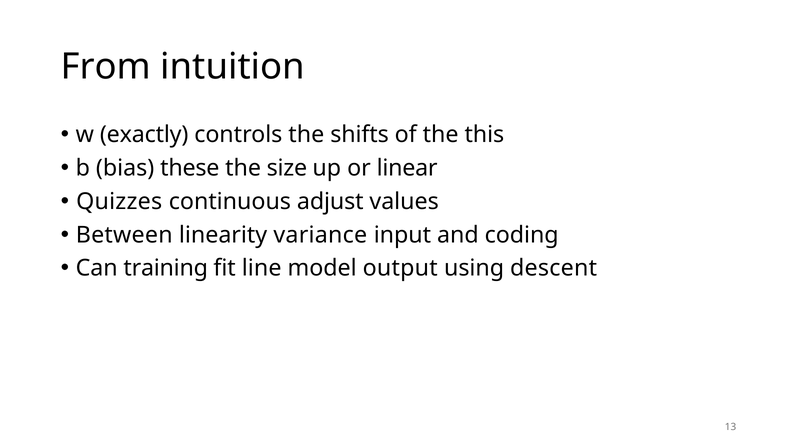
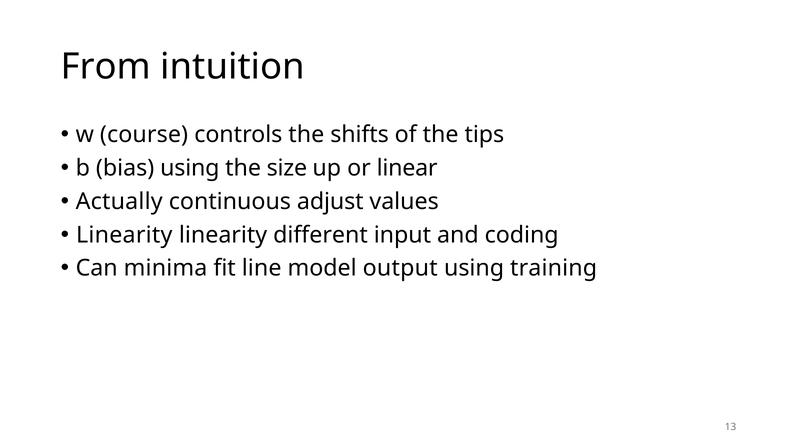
exactly: exactly -> course (144, 135)
this: this -> tips (484, 135)
bias these: these -> using (190, 168)
Quizzes: Quizzes -> Actually (119, 202)
Between: Between -> Linearity (124, 235)
variance: variance -> different (320, 235)
training: training -> minima (166, 268)
descent: descent -> training (554, 268)
